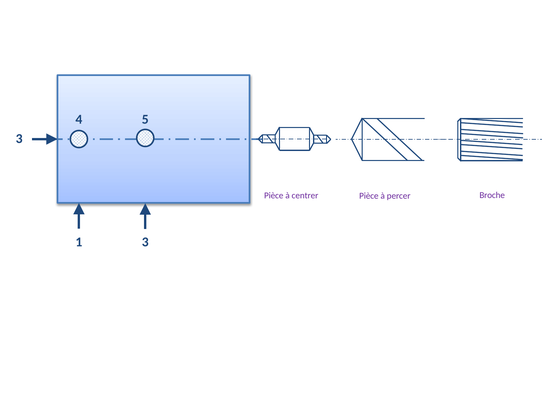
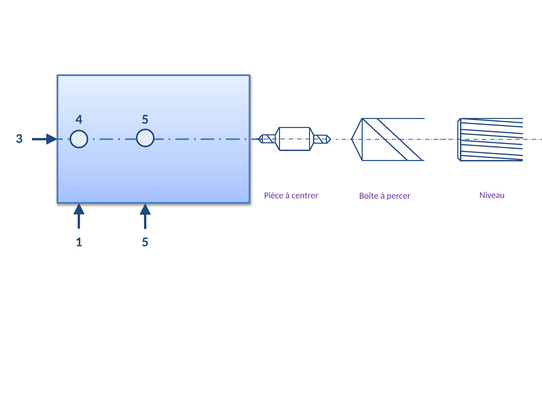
centrer Pièce: Pièce -> Boîte (369, 196)
Broche: Broche -> Niveau (492, 196)
1 3: 3 -> 5 (145, 242)
